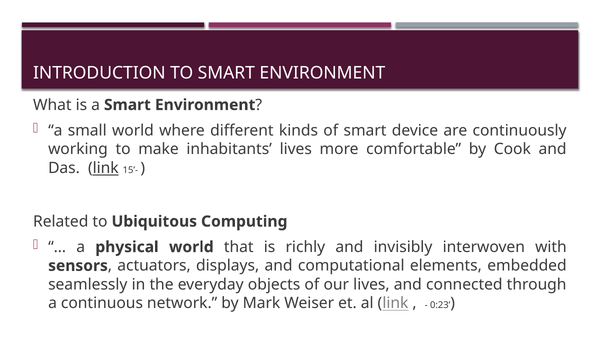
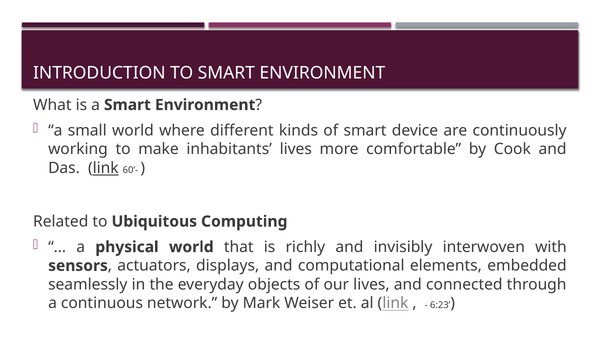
15’-: 15’- -> 60’- (130, 170)
0:23: 0:23 -> 6:23 (440, 306)
